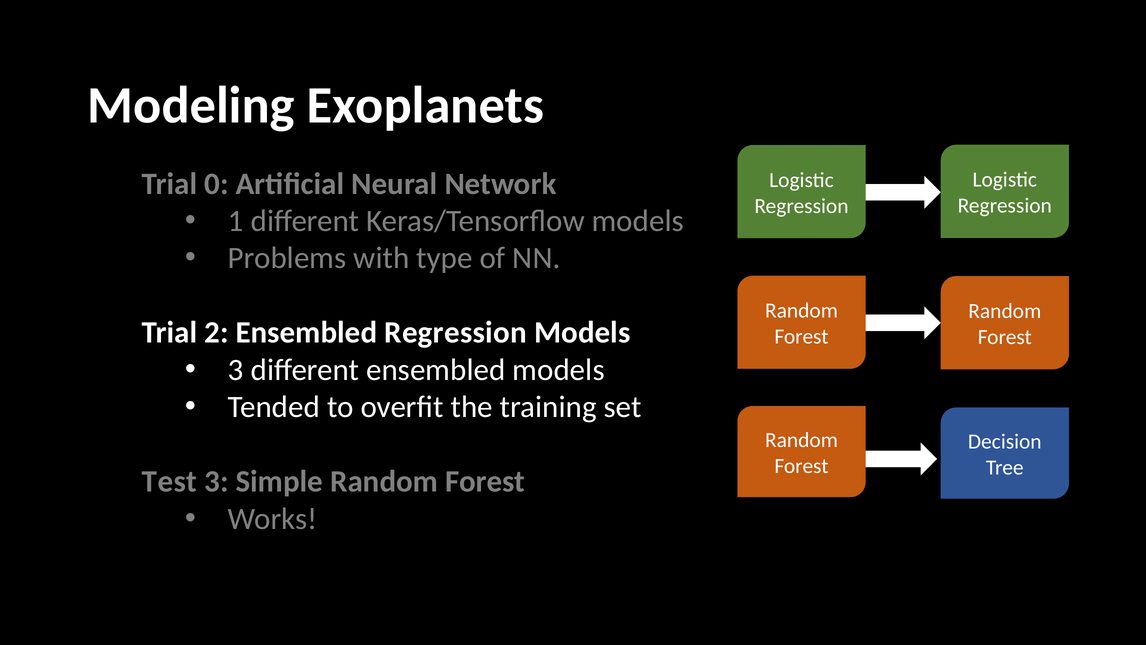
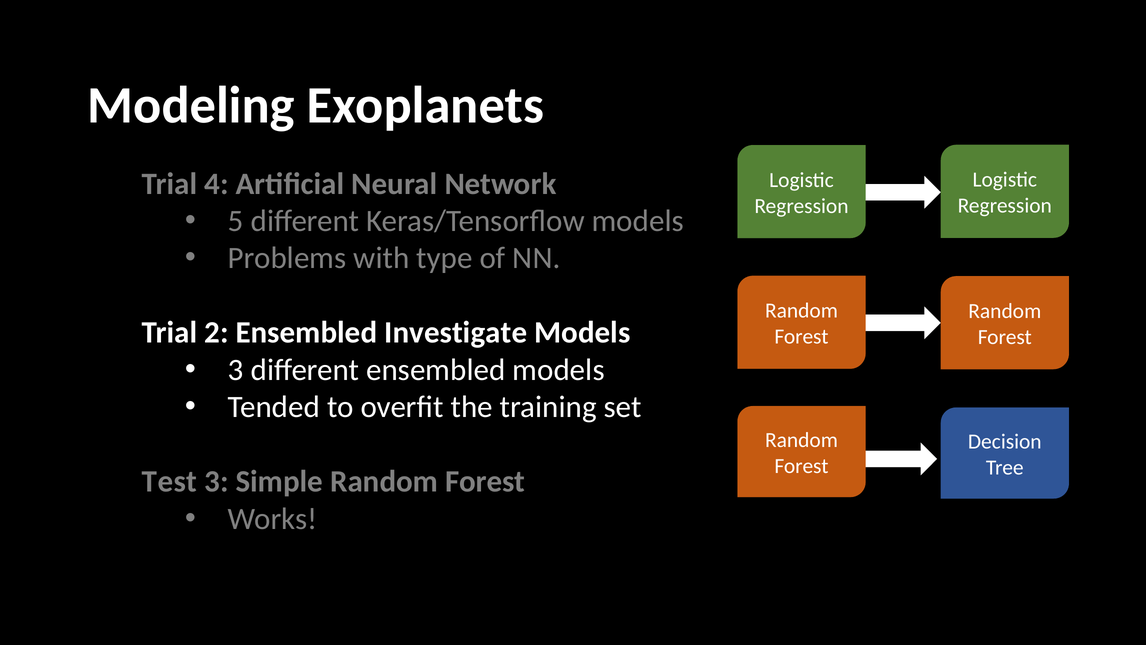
0: 0 -> 4 (216, 184)
1: 1 -> 5 (236, 221)
Ensembled Regression: Regression -> Investigate (456, 333)
